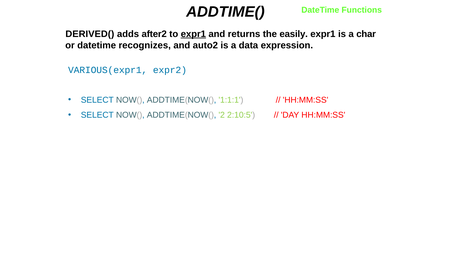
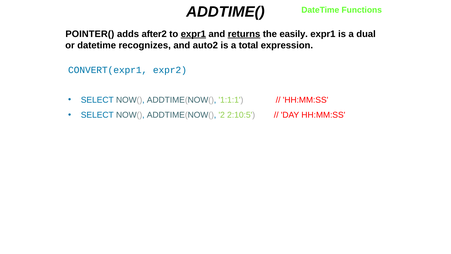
DERIVED(: DERIVED( -> POINTER( (90, 34)
returns underline: none -> present (244, 34)
char: char -> dual (366, 34)
data: data -> total (249, 45)
VARIOUS(expr1: VARIOUS(expr1 -> CONVERT(expr1 (108, 70)
